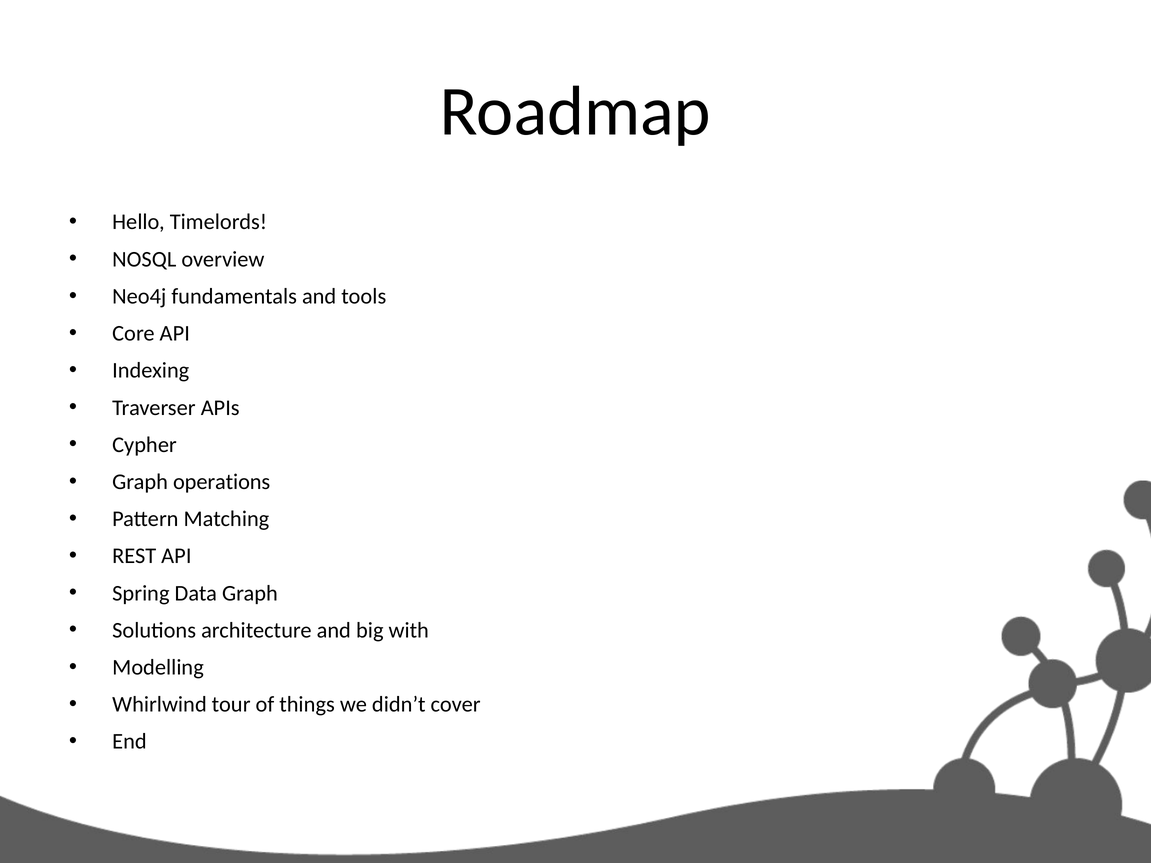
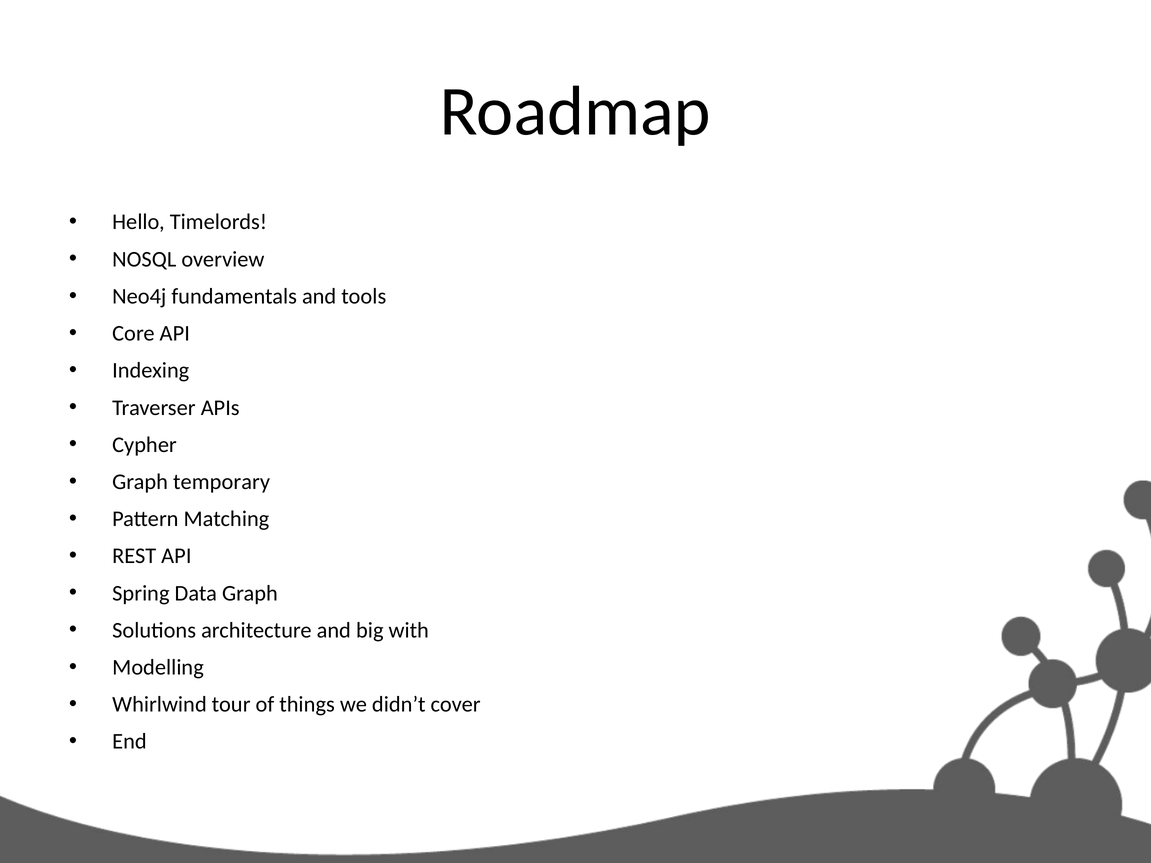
operations: operations -> temporary (222, 482)
